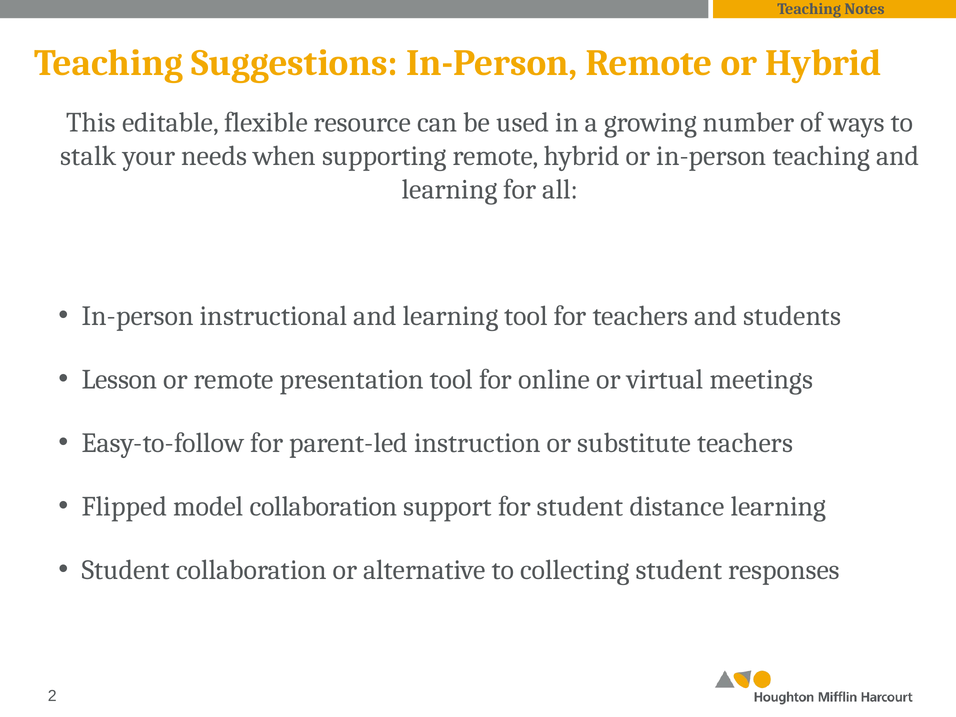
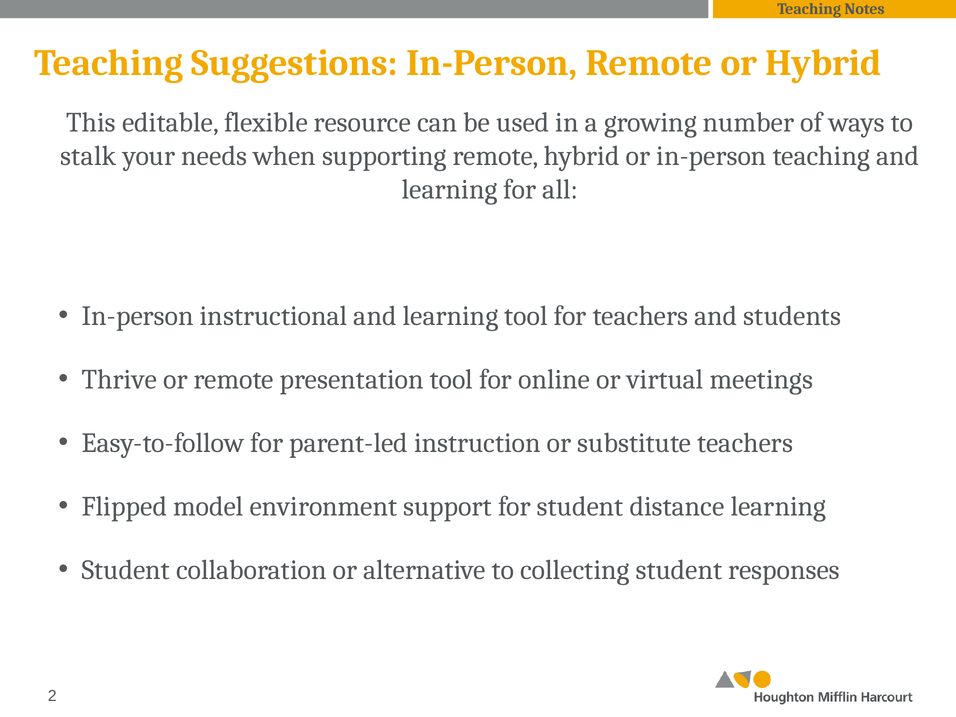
Lesson: Lesson -> Thrive (119, 380)
model collaboration: collaboration -> environment (323, 507)
